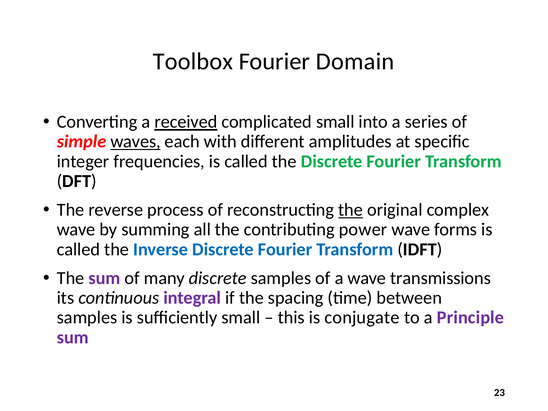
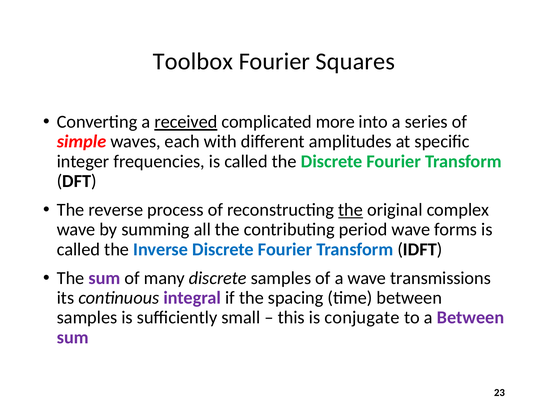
Domain: Domain -> Squares (355, 61)
complicated small: small -> more (335, 122)
waves underline: present -> none (135, 142)
power: power -> period (363, 230)
a Principle: Principle -> Between (471, 318)
